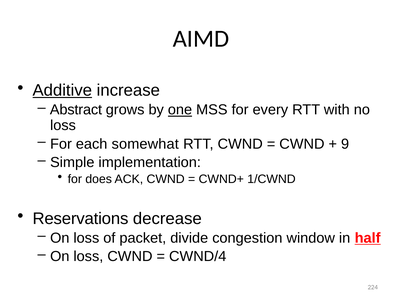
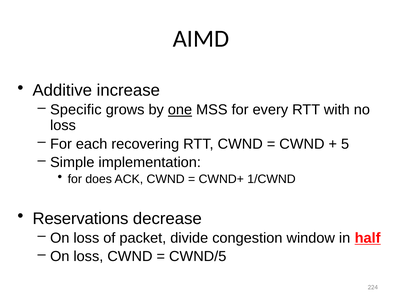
Additive underline: present -> none (62, 91)
Abstract: Abstract -> Specific (76, 110)
somewhat: somewhat -> recovering (145, 144)
9: 9 -> 5 (345, 144)
CWND/4: CWND/4 -> CWND/5 (198, 257)
